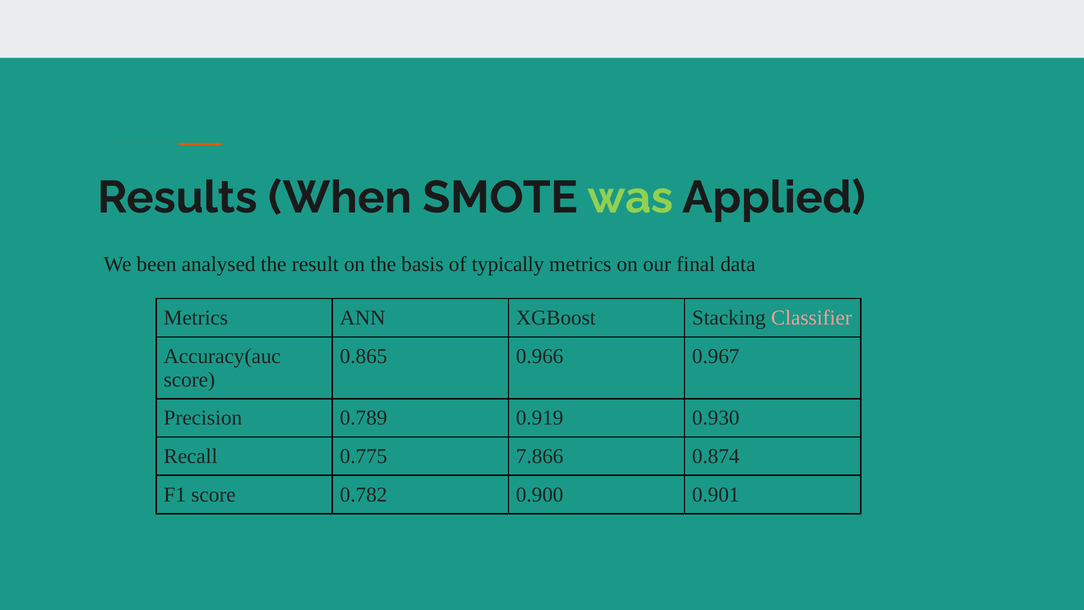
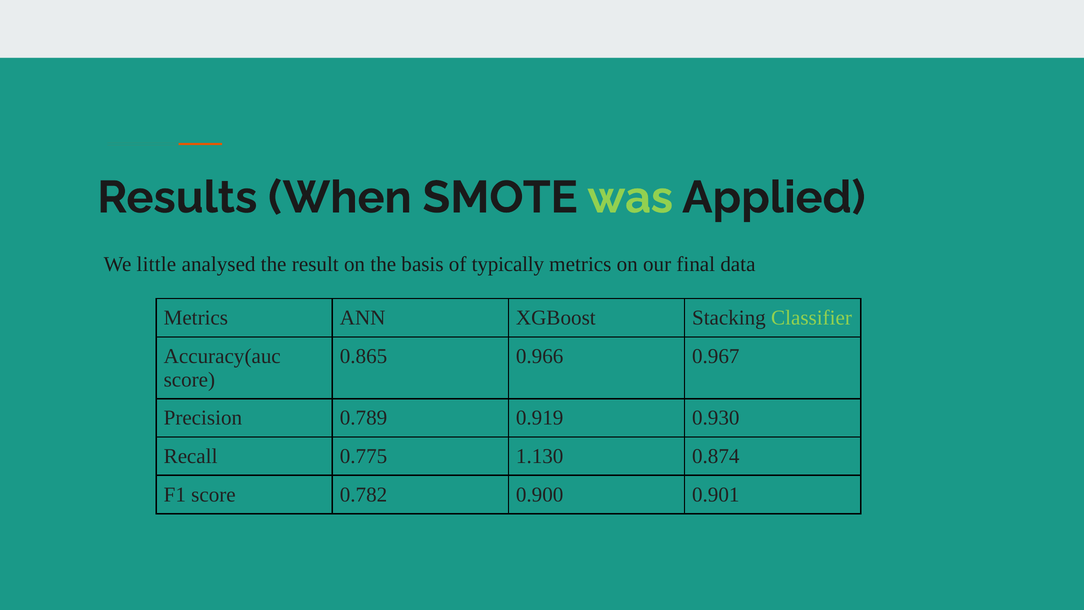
been: been -> little (156, 264)
Classifier colour: pink -> light green (812, 318)
7.866: 7.866 -> 1.130 (540, 456)
